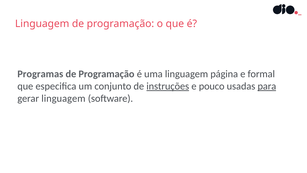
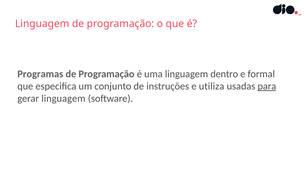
página: página -> dentro (224, 74)
instruções underline: present -> none (168, 86)
pouco: pouco -> utiliza (212, 86)
